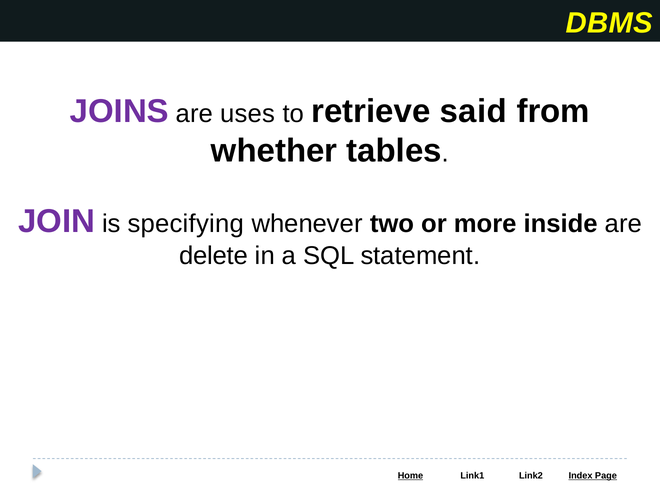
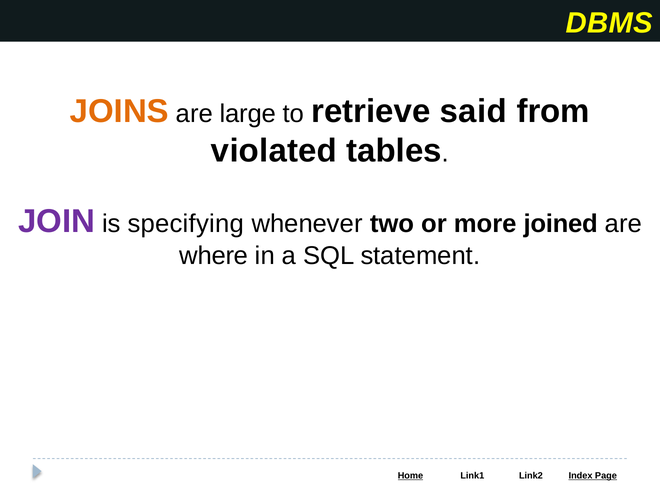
JOINS colour: purple -> orange (119, 111)
uses: uses -> large (248, 114)
whether: whether -> violated (274, 151)
inside: inside -> joined (561, 224)
delete: delete -> where (214, 256)
